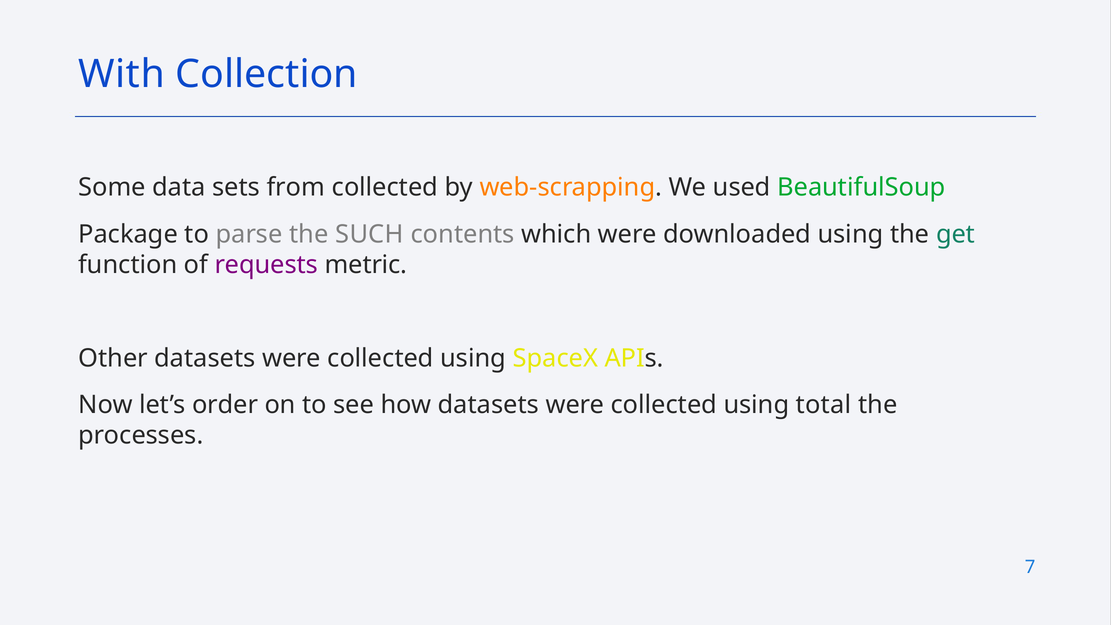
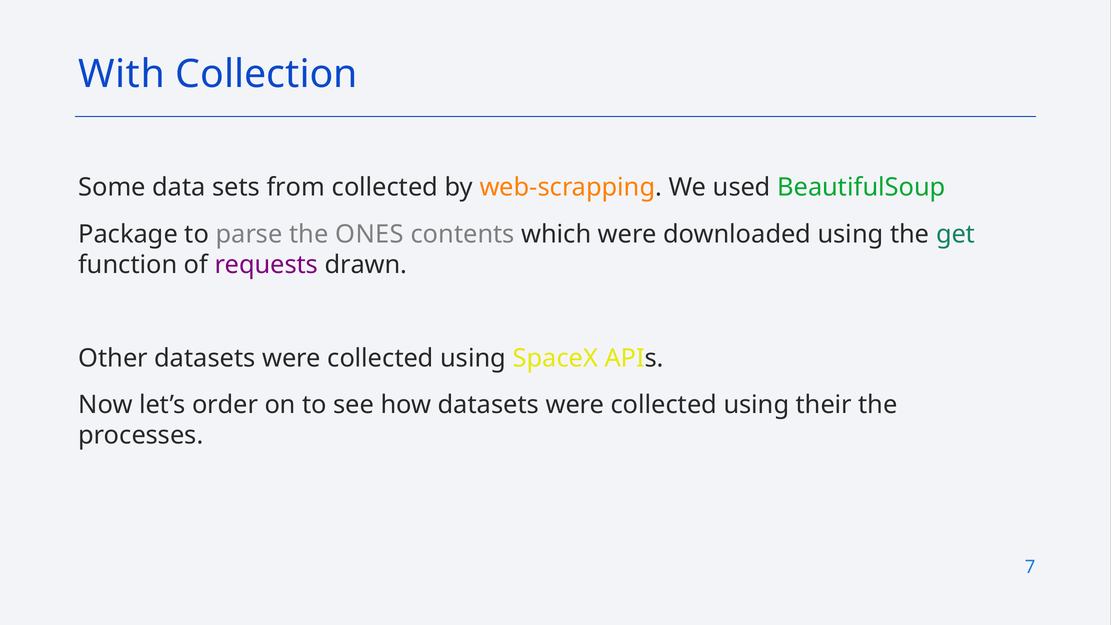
SUCH: SUCH -> ONES (369, 234)
metric: metric -> drawn (366, 265)
total: total -> their (824, 405)
